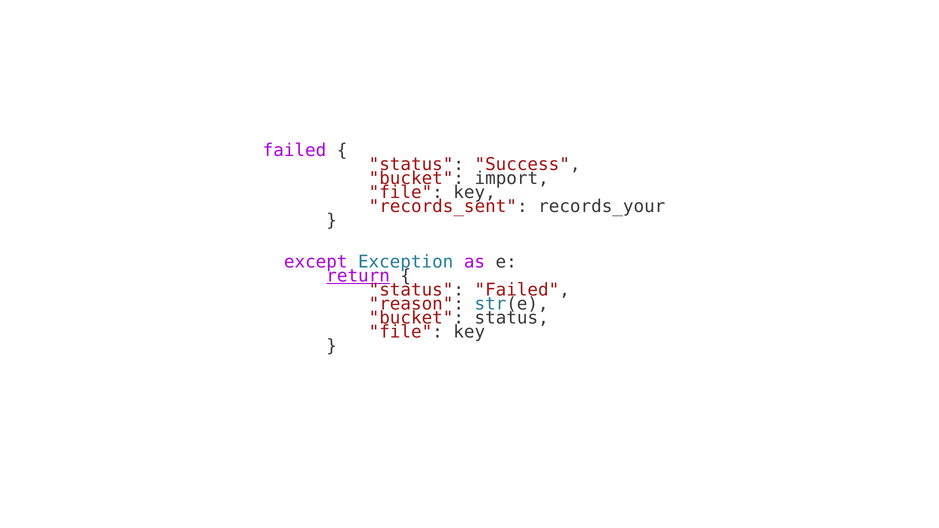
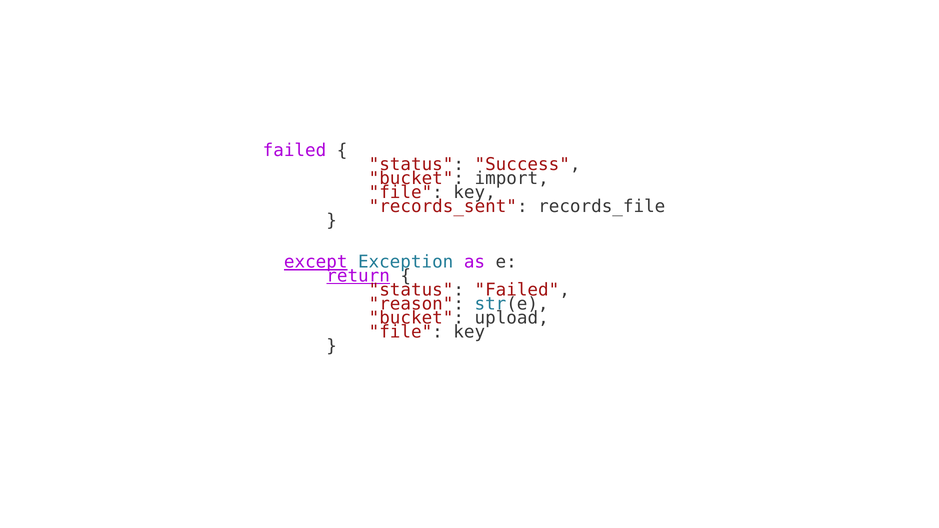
records_your: records_your -> records_file (602, 206)
except underline: none -> present (316, 262)
bucket status: status -> upload (512, 318)
